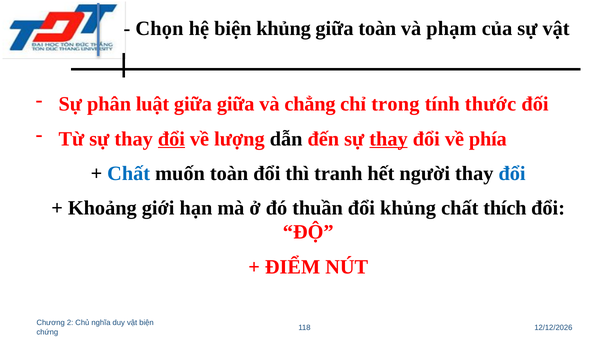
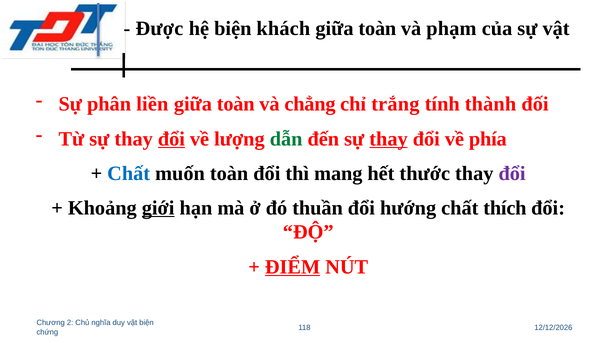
Chọn: Chọn -> Được (159, 29)
biện khủng: khủng -> khách (283, 29)
luật: luật -> liền (152, 104)
giữa: giữa -> toàn (236, 104)
trong: trong -> trắng (395, 104)
thước: thước -> thành (490, 104)
dẫn colour: black -> green (286, 139)
tranh: tranh -> mang (338, 173)
người: người -> thước (425, 173)
đổi colour: blue -> purple (512, 173)
giới underline: none -> present (158, 208)
đổi khủng: khủng -> hướng (408, 208)
ĐIỂM underline: none -> present (293, 266)
